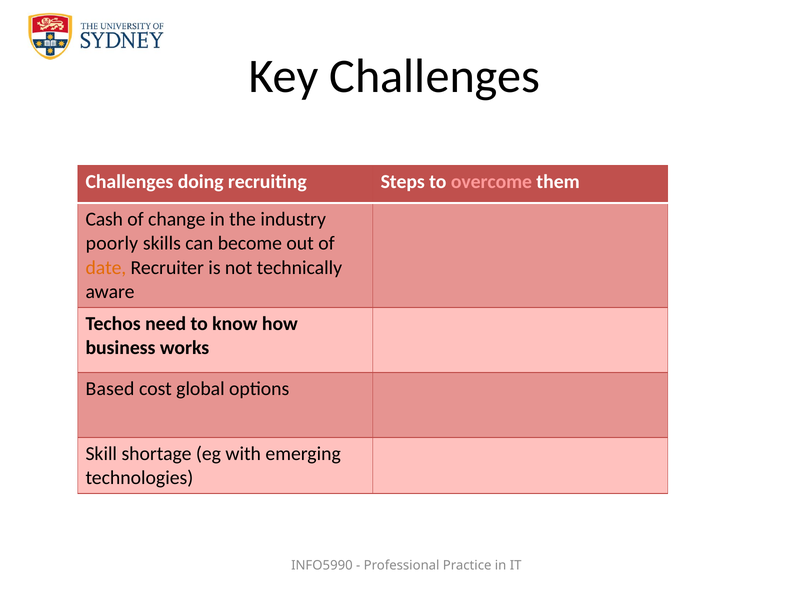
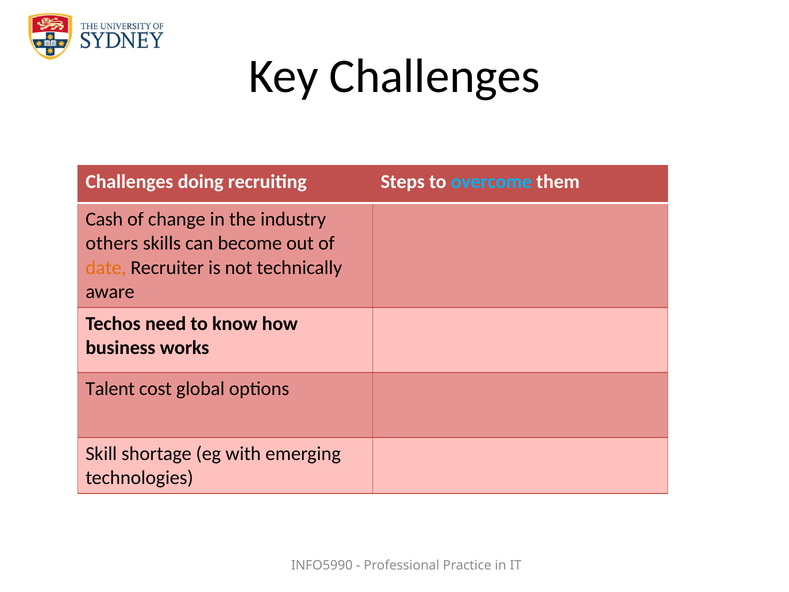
overcome colour: pink -> light blue (491, 182)
poorly: poorly -> others (112, 243)
Based: Based -> Talent (110, 388)
